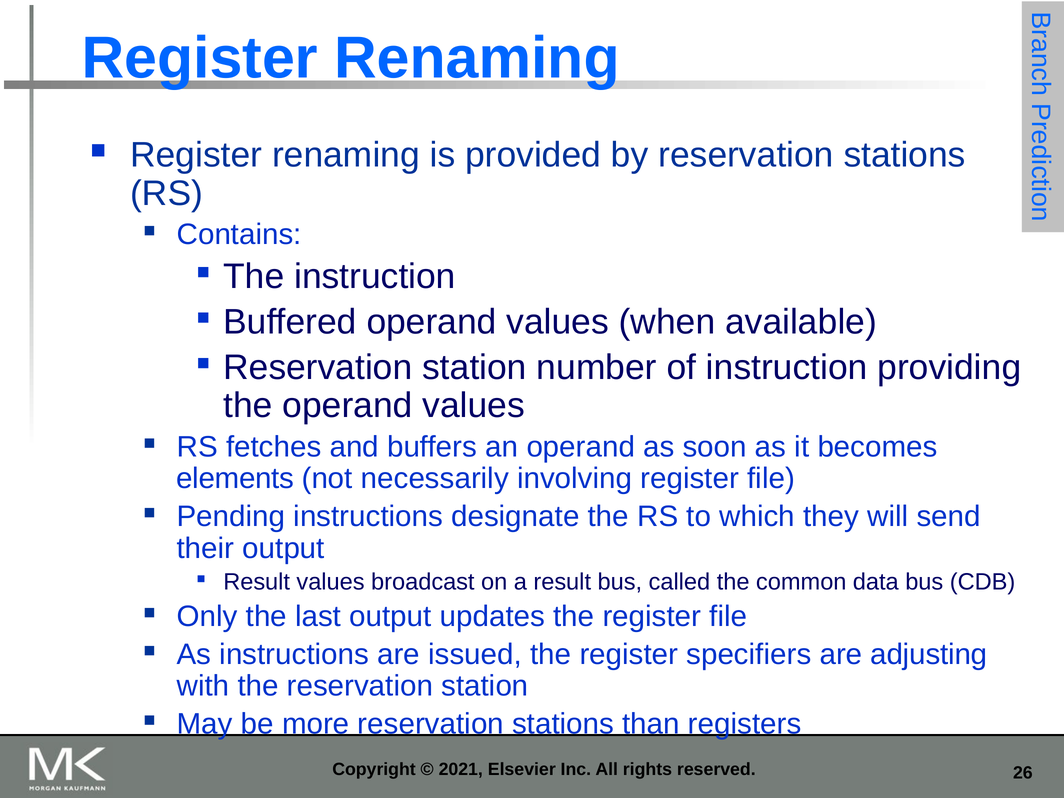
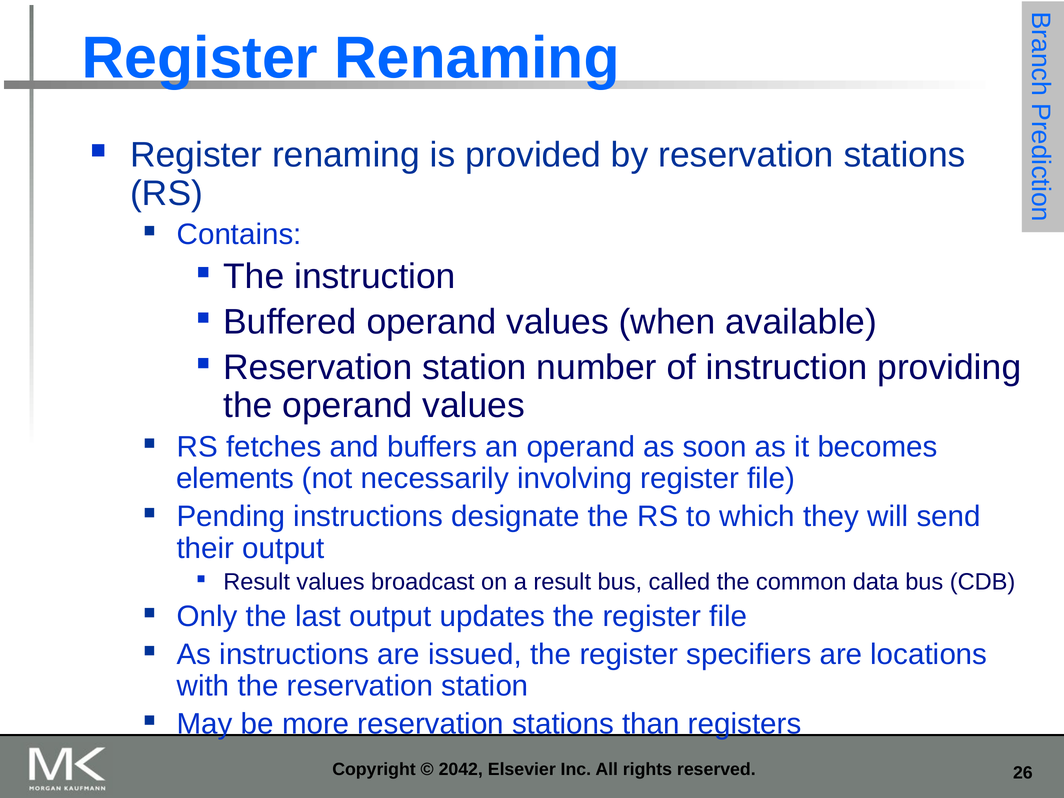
adjusting: adjusting -> locations (929, 654)
2021: 2021 -> 2042 (461, 770)
